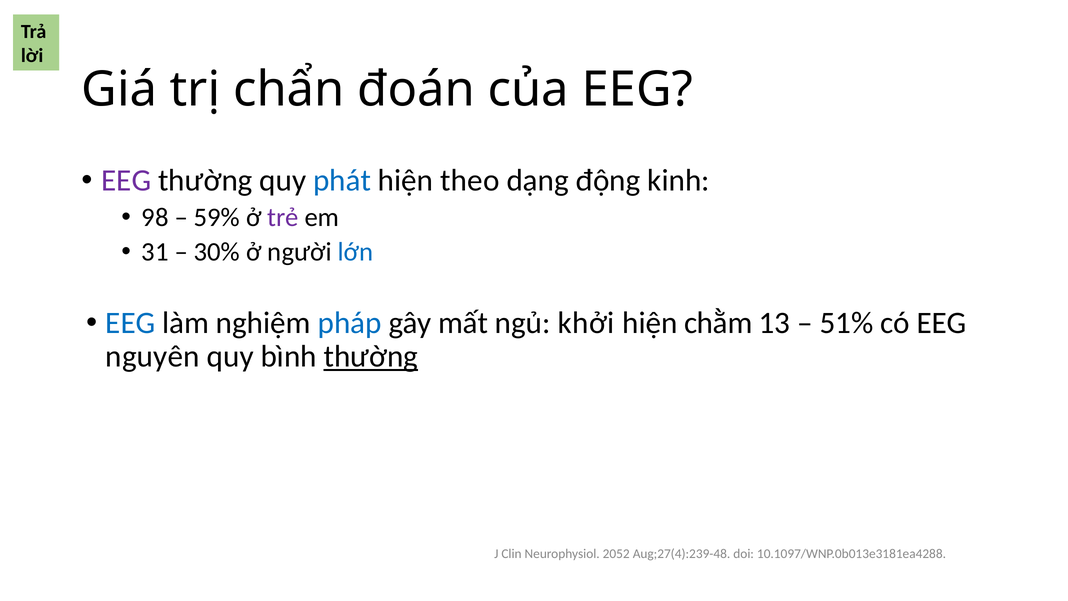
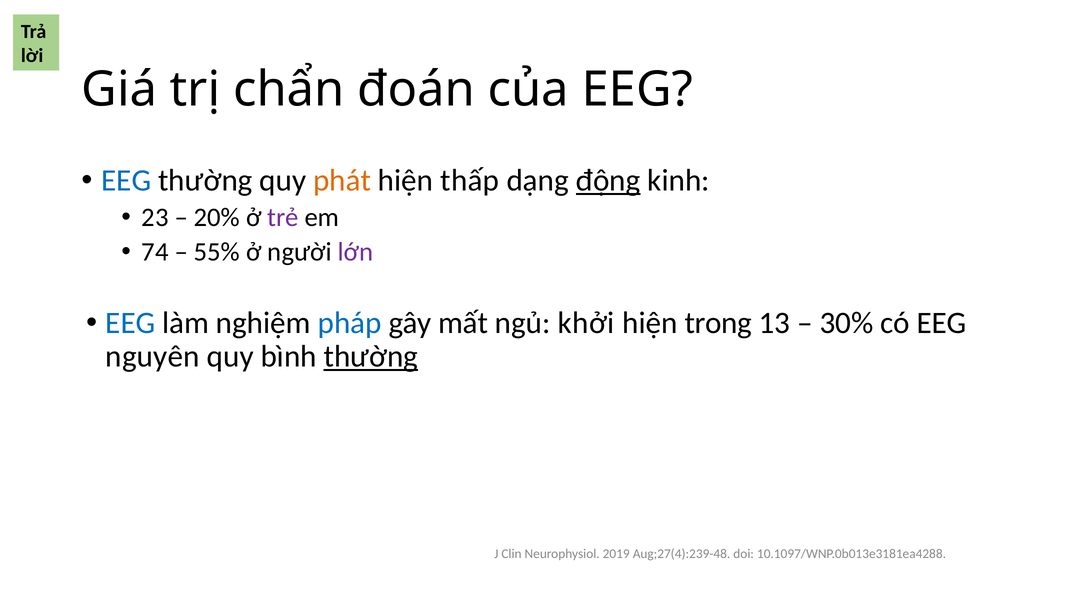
EEG colour: purple -> blue (126, 181)
phát colour: blue -> orange (342, 181)
theo: theo -> thấp (470, 181)
động underline: none -> present (608, 181)
98: 98 -> 23 (155, 217)
59%: 59% -> 20% (217, 217)
31: 31 -> 74 (155, 252)
30%: 30% -> 55% (217, 252)
lớn colour: blue -> purple (355, 252)
chằm: chằm -> trong (718, 323)
51%: 51% -> 30% (847, 323)
2052: 2052 -> 2019 (616, 554)
